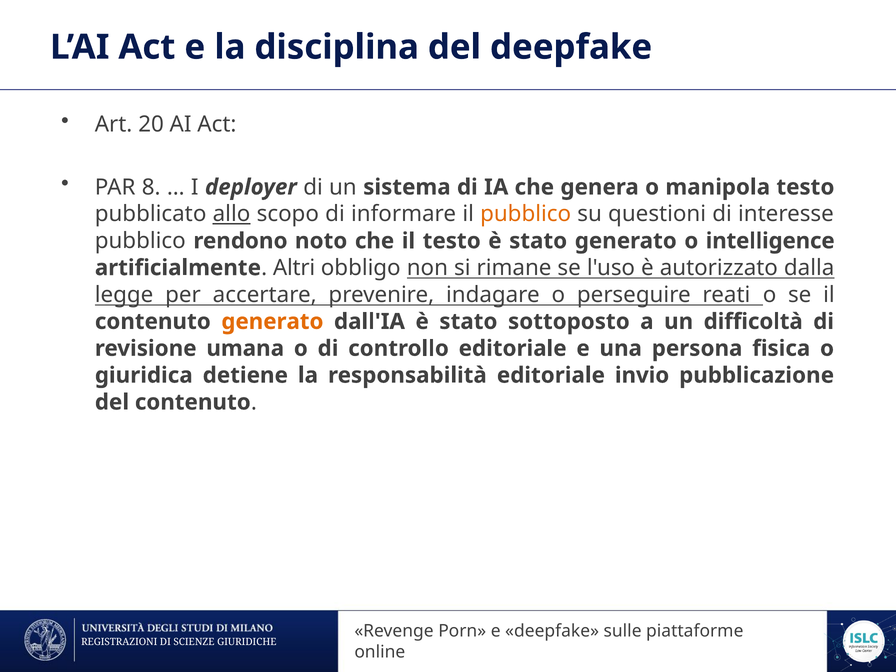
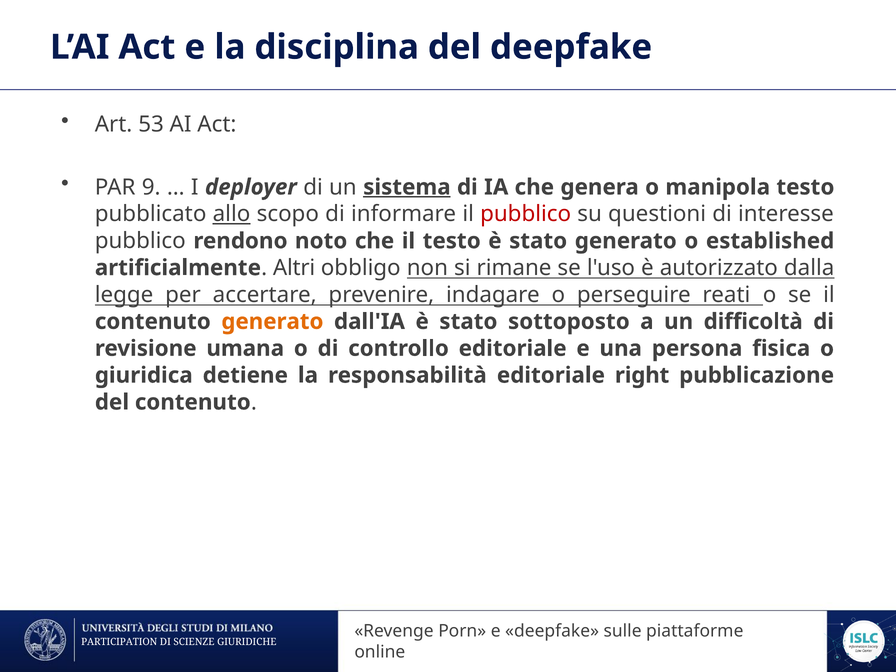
20: 20 -> 53 (151, 124)
8: 8 -> 9 (151, 187)
sistema underline: none -> present (407, 187)
pubblico colour: orange -> red (526, 214)
intelligence: intelligence -> established (770, 241)
invio: invio -> right (642, 375)
REGISTRAZIONI: REGISTRAZIONI -> PARTICIPATION (119, 642)
